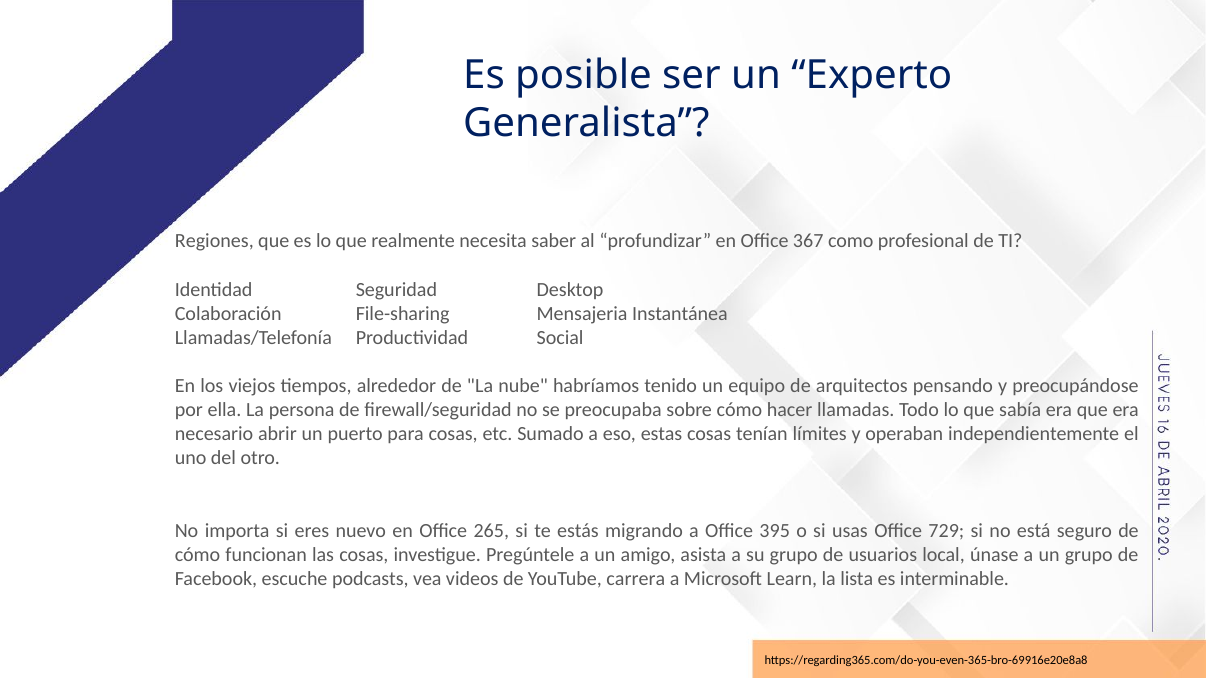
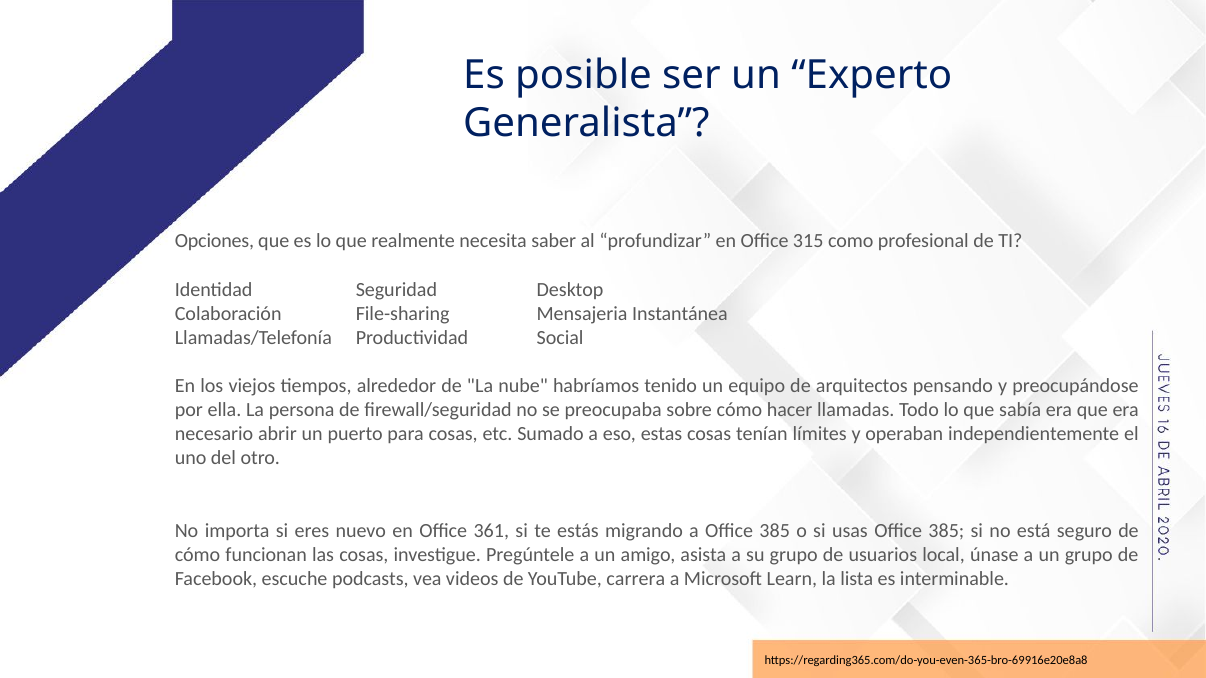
Regiones: Regiones -> Opciones (214, 241)
367: 367 -> 315 (808, 241)
265: 265 -> 361 (491, 531)
a Office 395: 395 -> 385 (775, 531)
usas Office 729: 729 -> 385 (946, 531)
